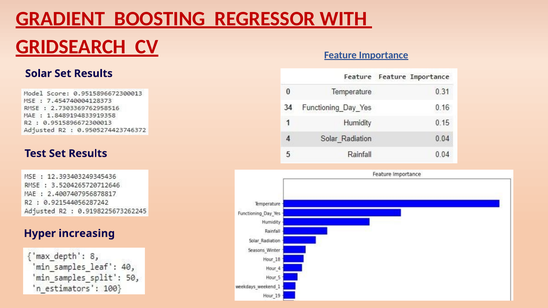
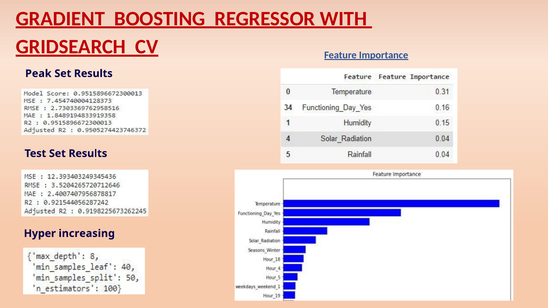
Solar: Solar -> Peak (38, 74)
